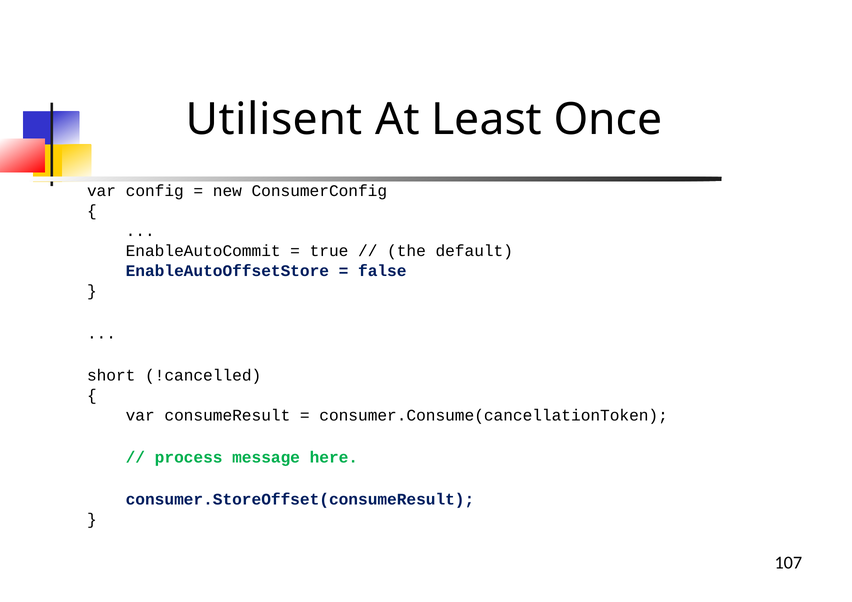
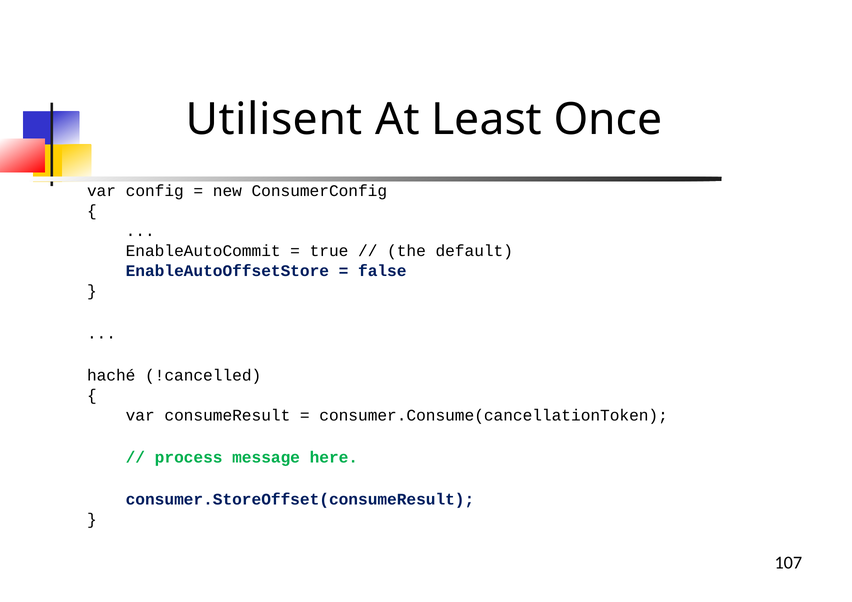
short: short -> haché (111, 375)
